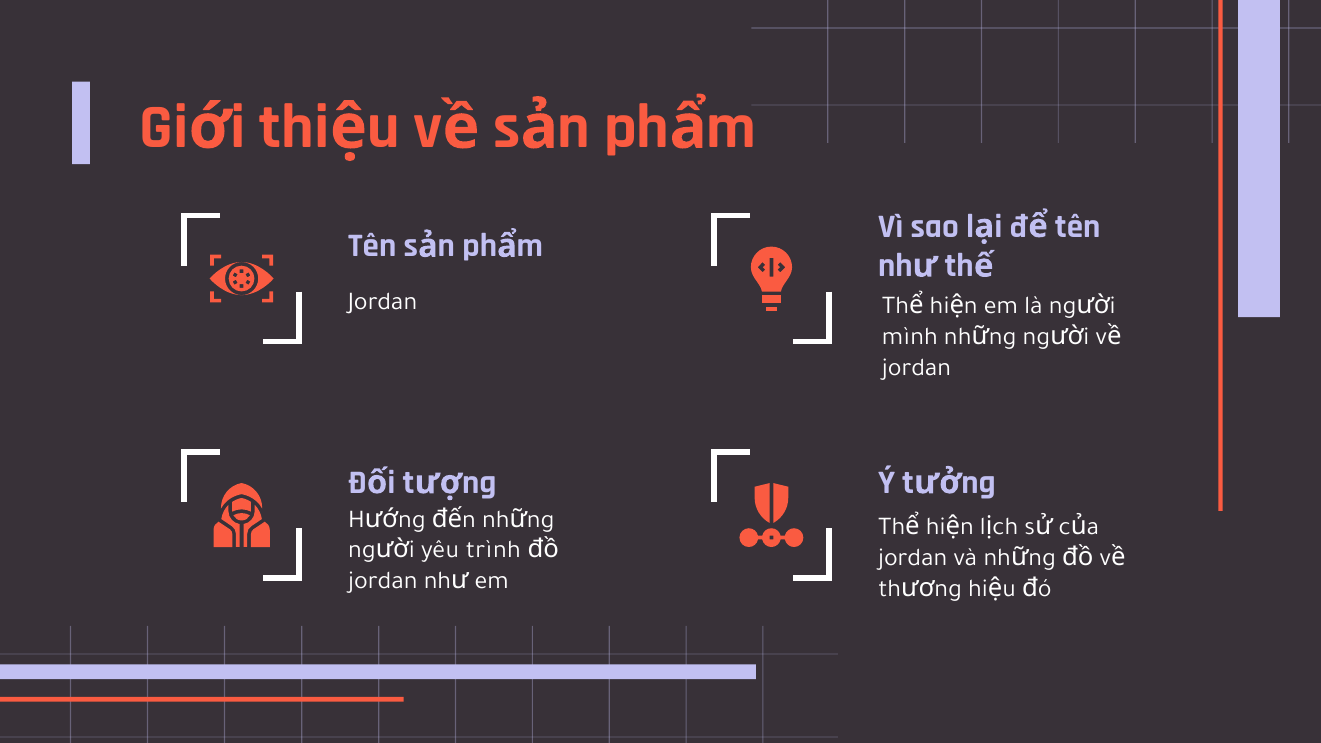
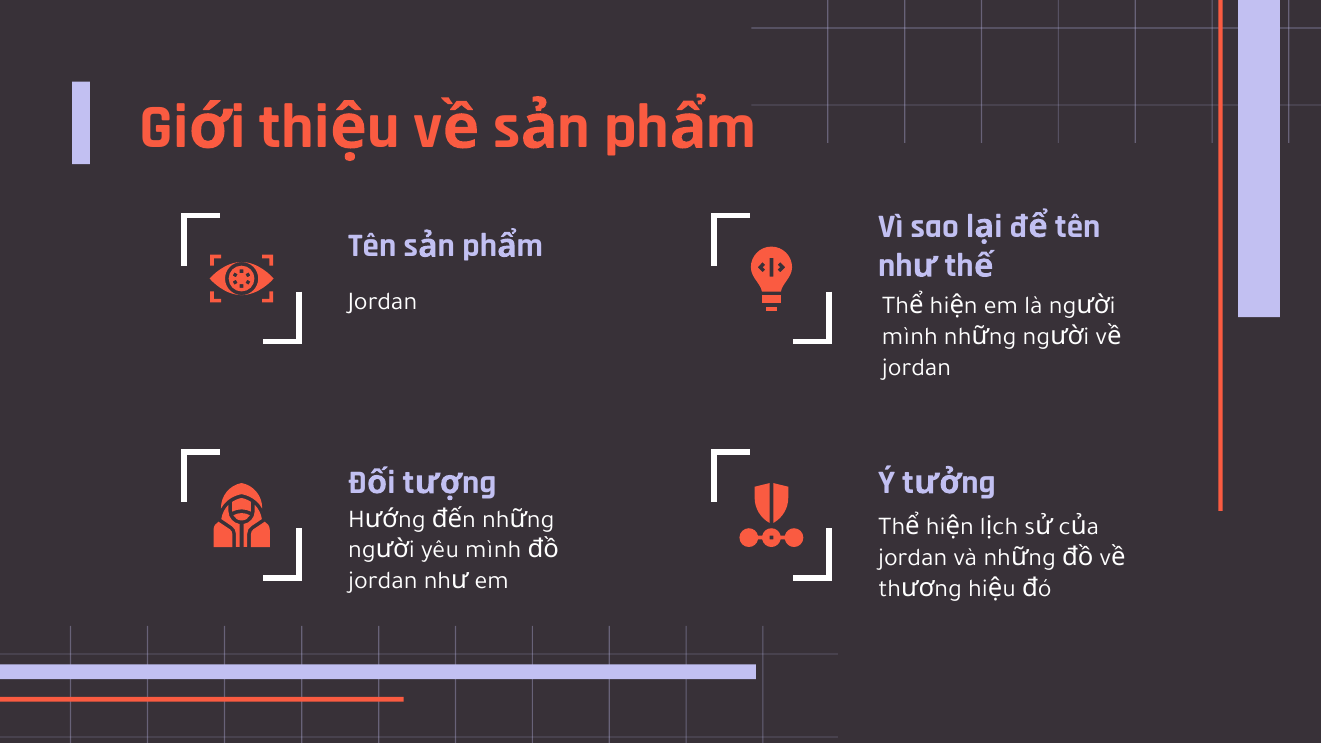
yêu trình: trình -> mình (493, 549)
